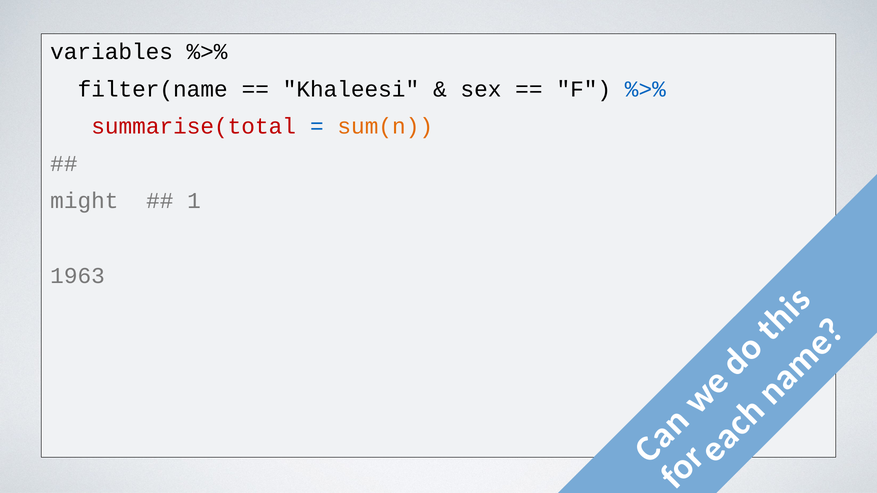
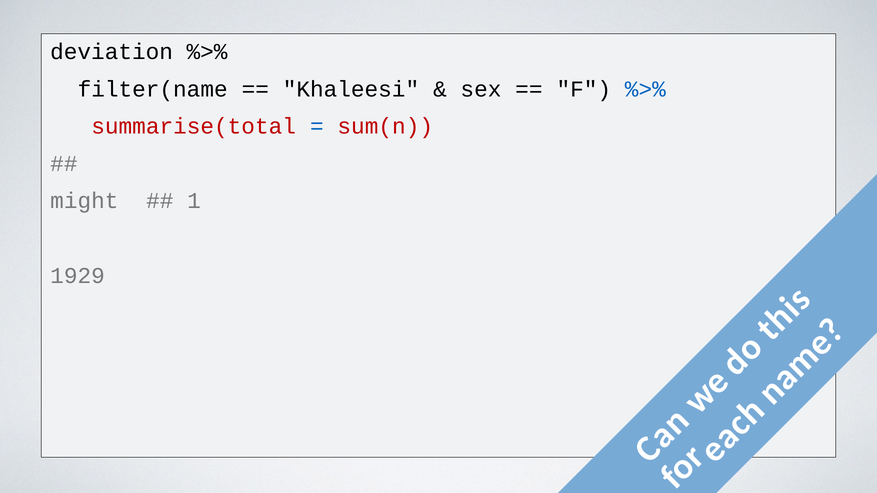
variables: variables -> deviation (112, 52)
sum(n colour: orange -> red (385, 126)
1963: 1963 -> 1929 (78, 276)
